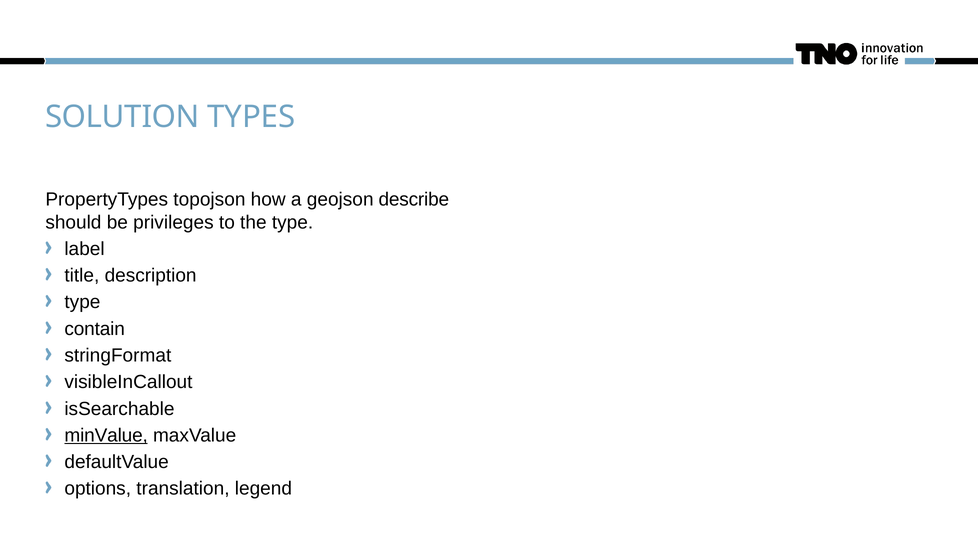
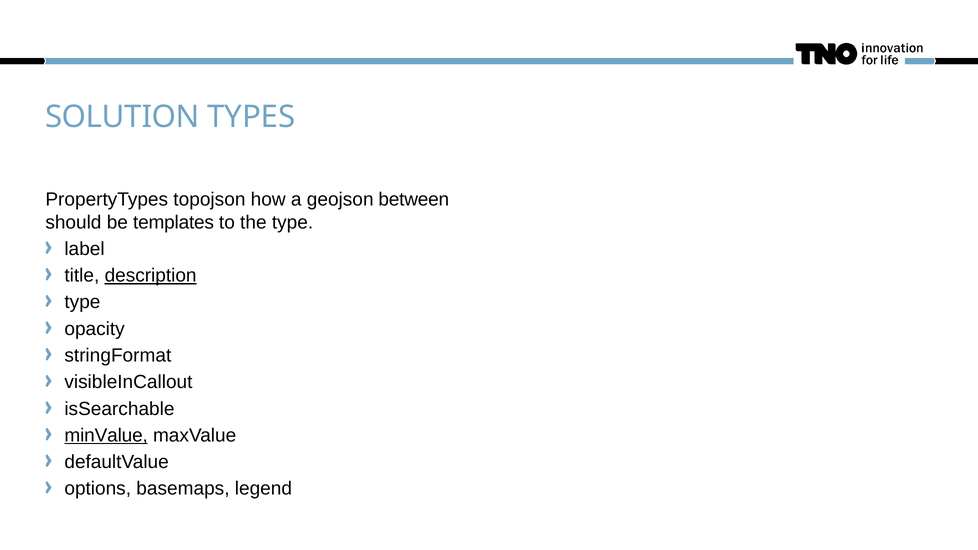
describe: describe -> between (414, 199)
privileges: privileges -> templates (174, 222)
description underline: none -> present (151, 276)
contain: contain -> opacity (95, 329)
translation: translation -> basemaps (183, 489)
